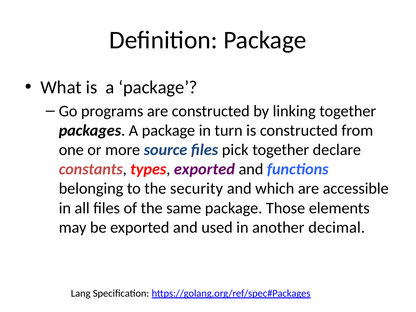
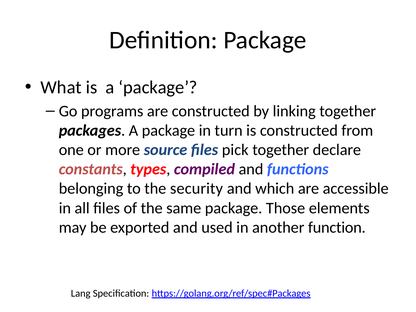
types exported: exported -> compiled (204, 169)
decimal: decimal -> function (337, 227)
